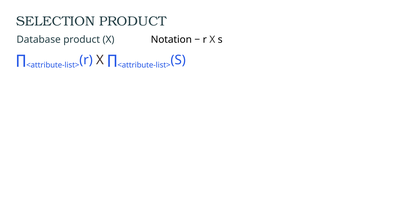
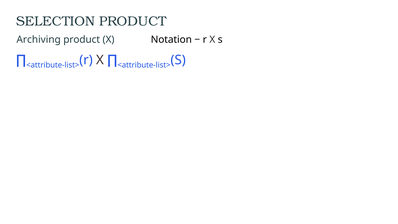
Database: Database -> Archiving (39, 40)
